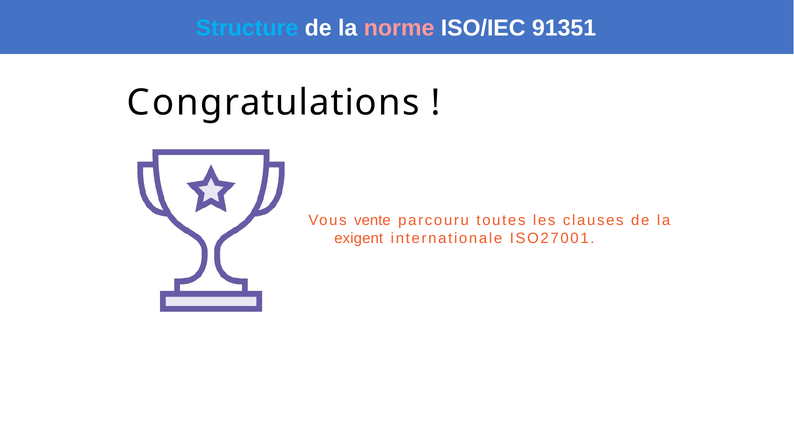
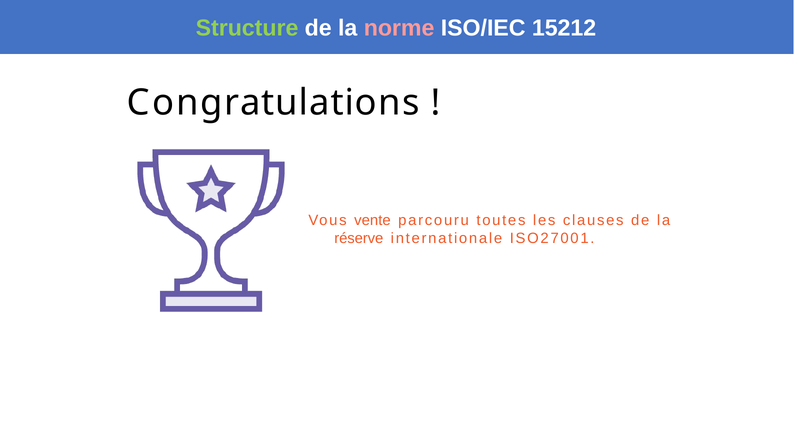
Structure colour: light blue -> light green (247, 28)
91351: 91351 -> 15212 (564, 28)
exigent: exigent -> réserve (359, 238)
